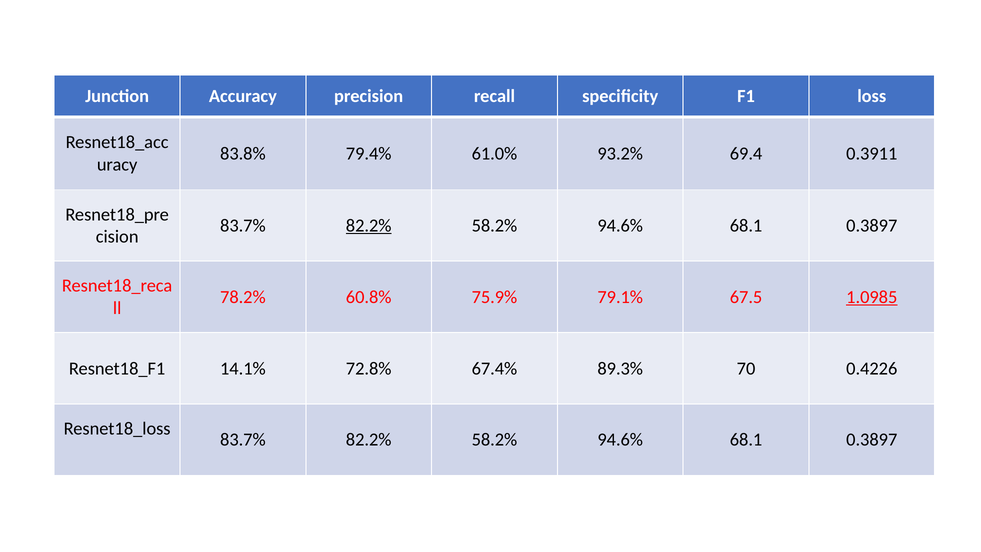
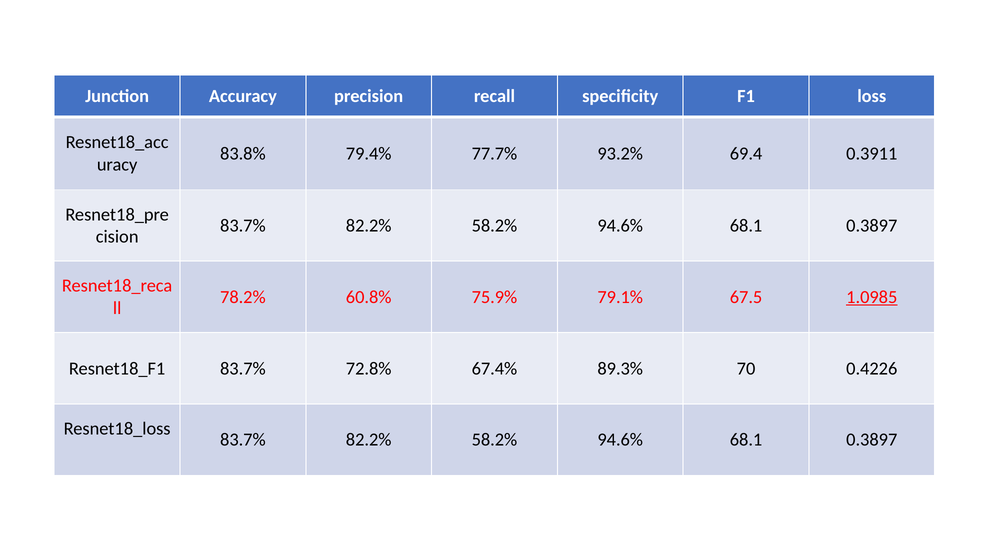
61.0%: 61.0% -> 77.7% (494, 154)
82.2% underline: present -> none (369, 226)
14.1%: 14.1% -> 83.7% (243, 368)
